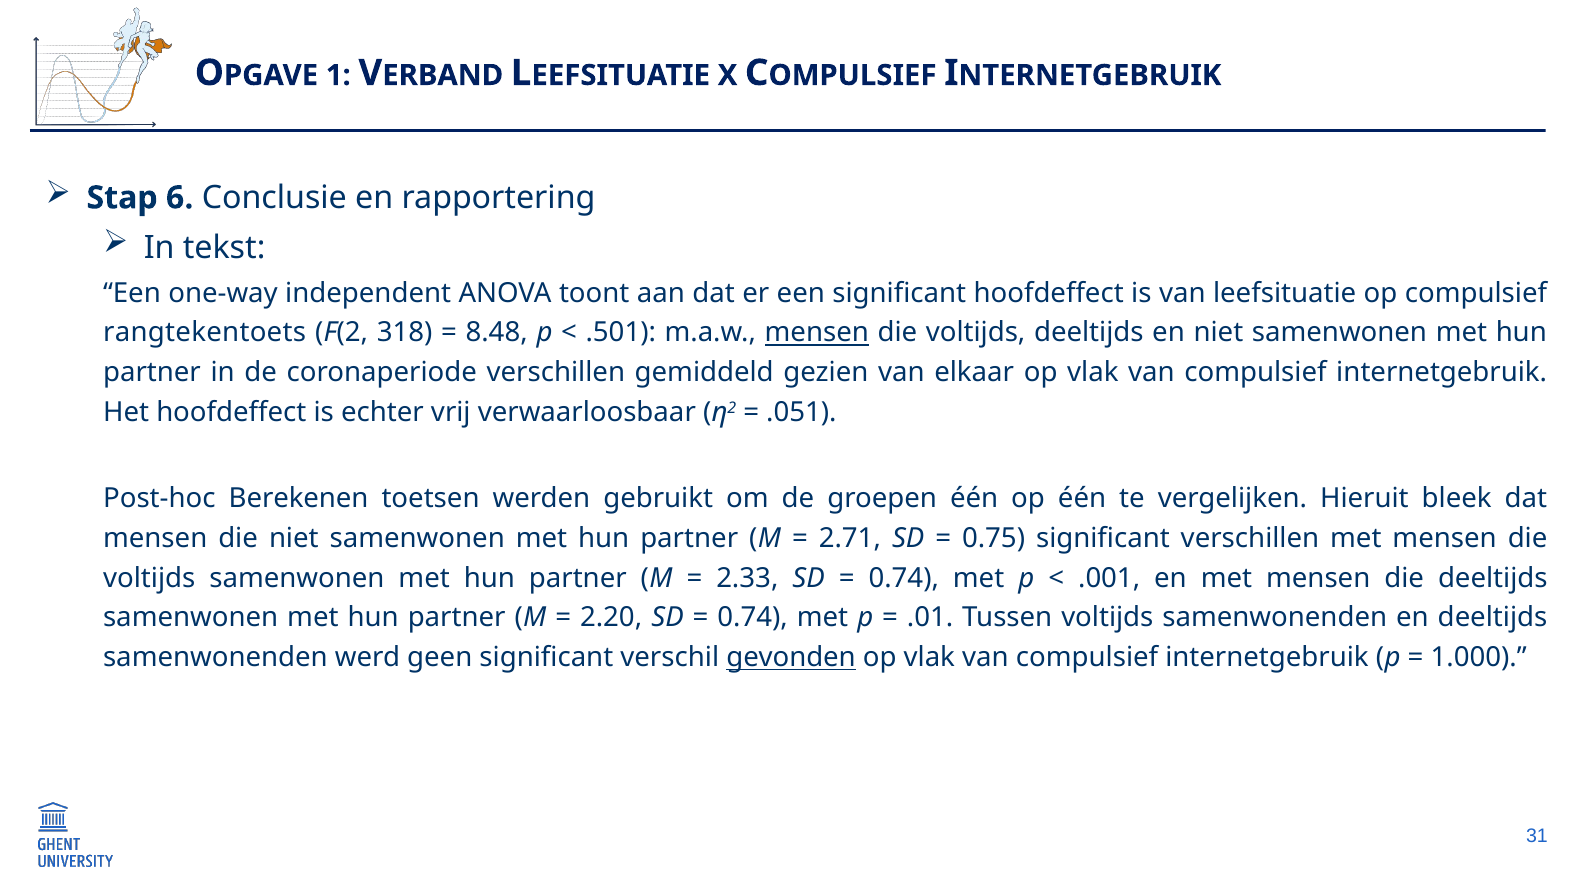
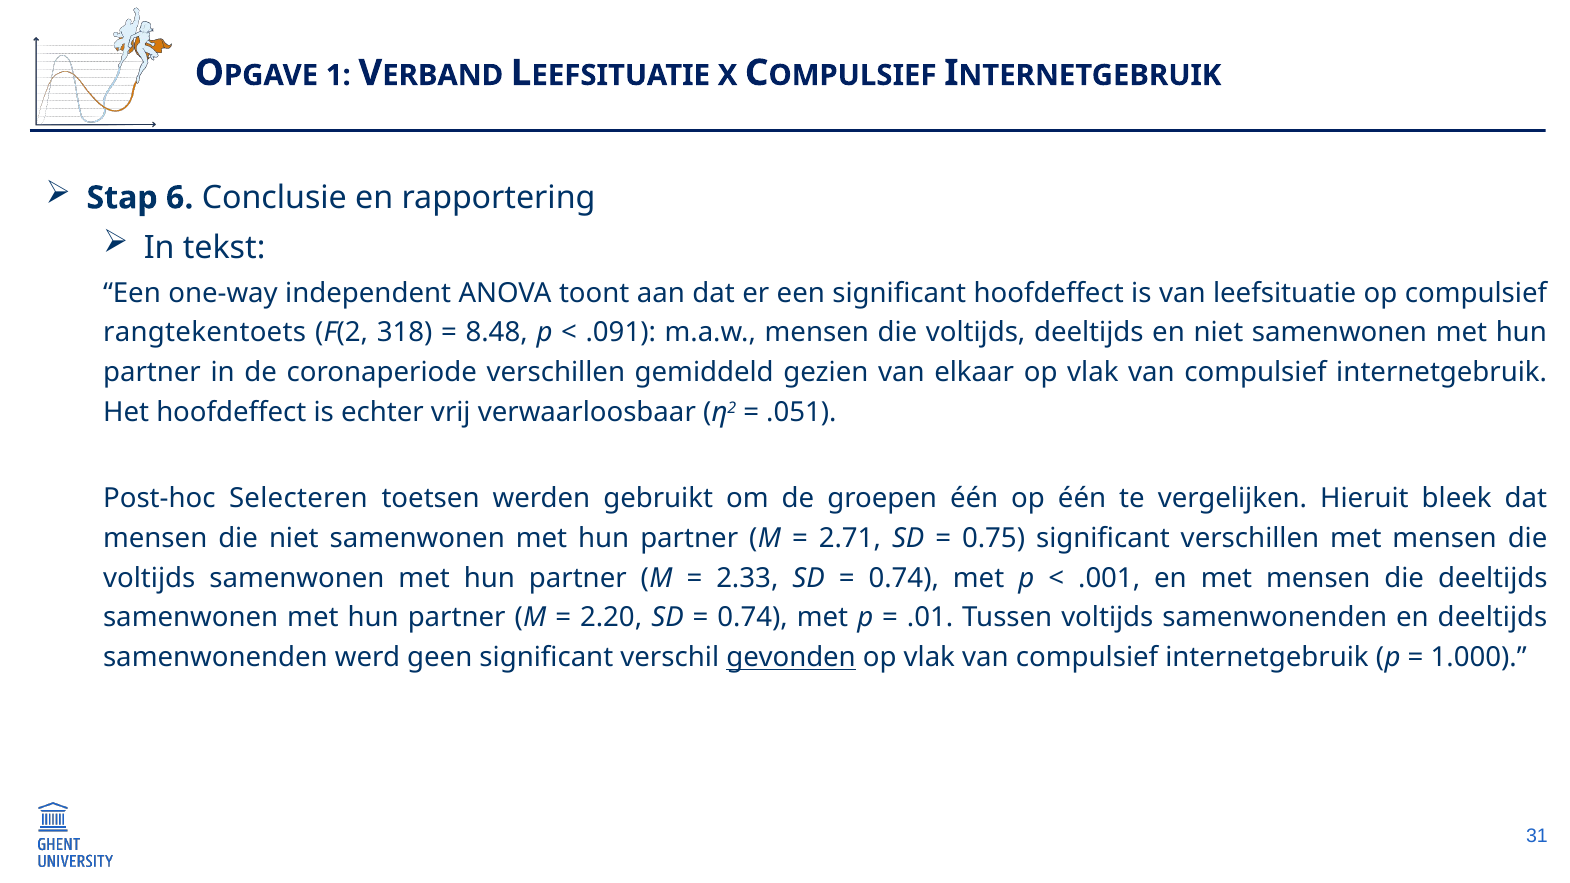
.501: .501 -> .091 (621, 333)
mensen underline: present -> none (817, 333)
Berekenen: Berekenen -> Selecteren (298, 499)
